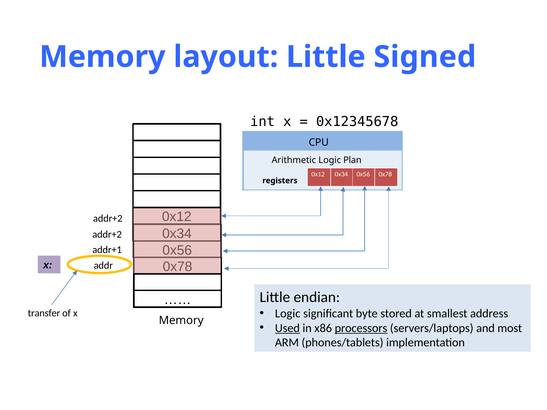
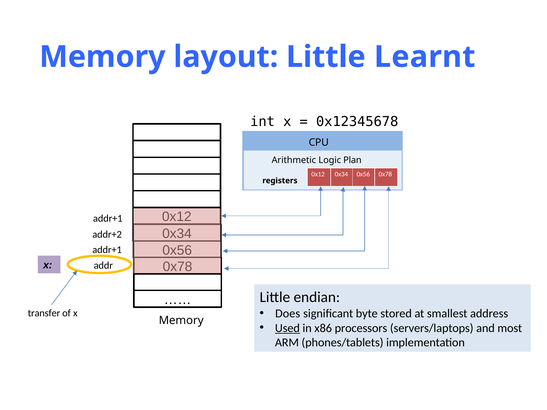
Signed: Signed -> Learnt (425, 57)
addr+2: addr+2 -> addr+1 (108, 219)
Logic: Logic -> Does (288, 314)
processors underline: present -> none (361, 328)
